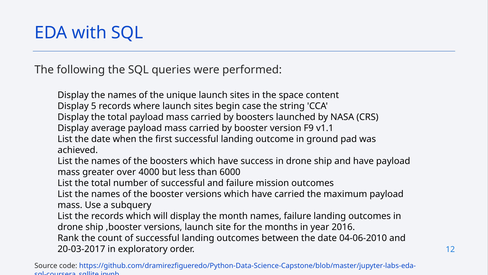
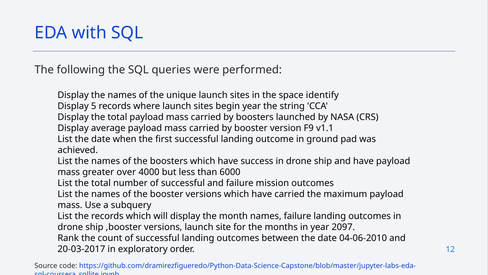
content: content -> identify (322, 95)
begin case: case -> year (252, 106)
2016: 2016 -> 2097 (343, 227)
